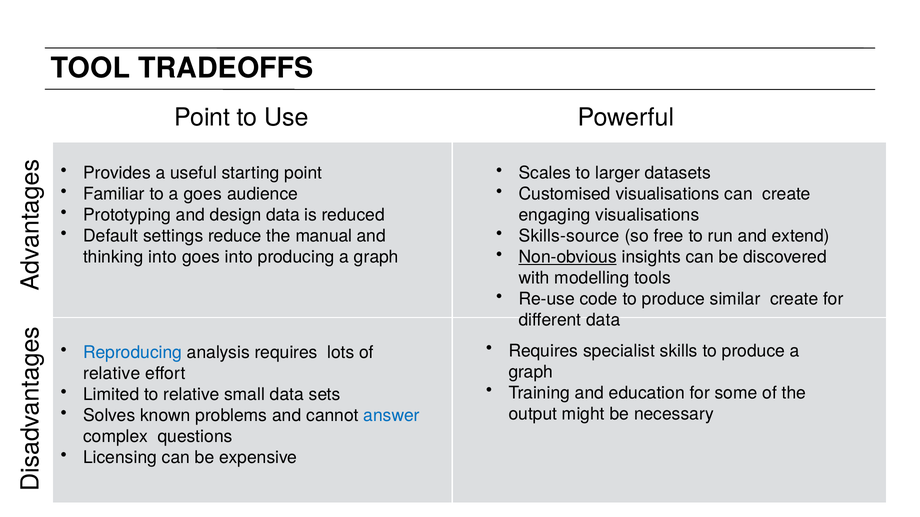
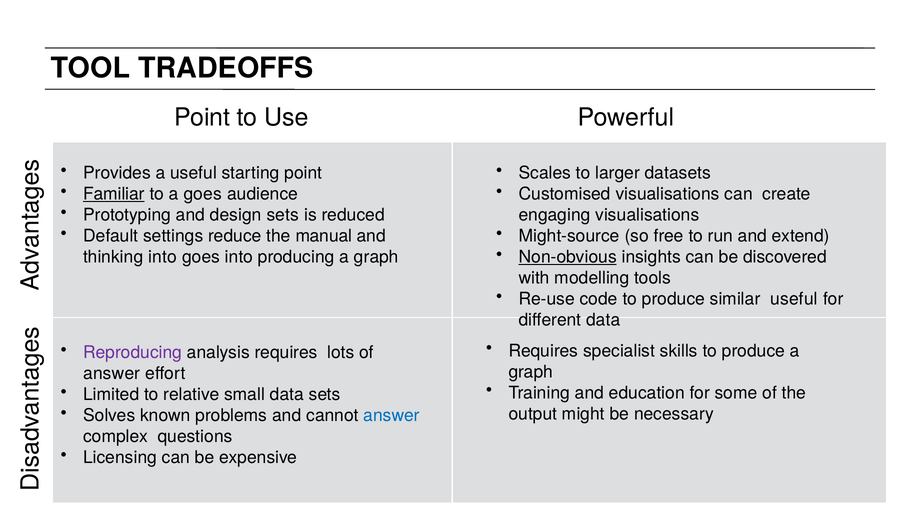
Familiar underline: none -> present (114, 194)
design data: data -> sets (283, 215)
Skills-source: Skills-source -> Might-source (569, 236)
similar create: create -> useful (794, 299)
Reproducing colour: blue -> purple (133, 352)
relative: relative -> answer (112, 373)
